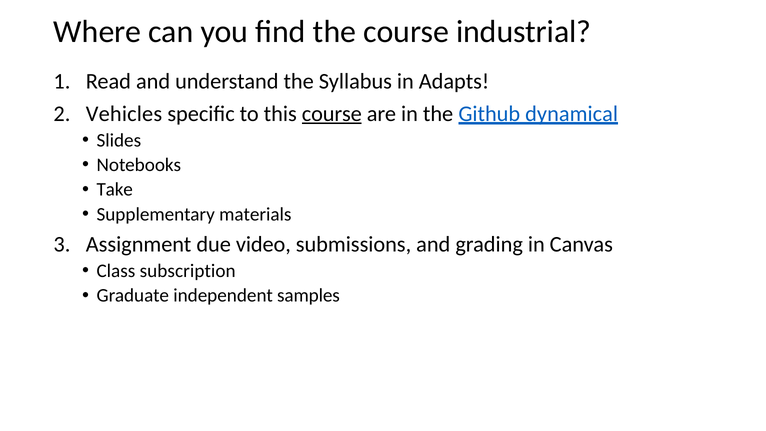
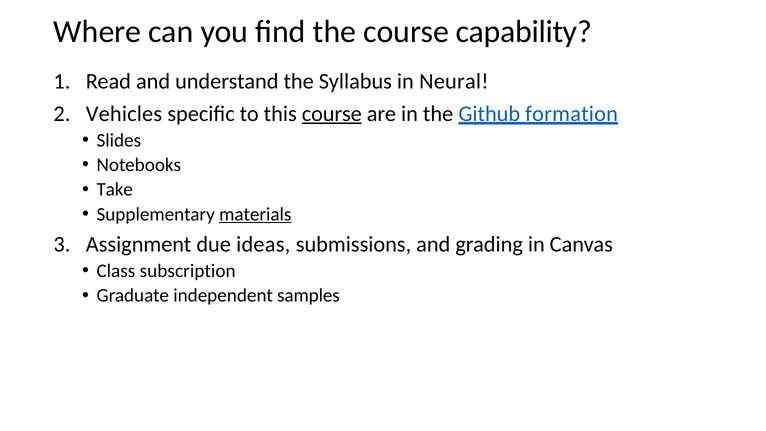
industrial: industrial -> capability (524, 32)
Adapts: Adapts -> Neural (454, 81)
dynamical: dynamical -> formation (572, 114)
materials underline: none -> present (255, 214)
video: video -> ideas (263, 244)
